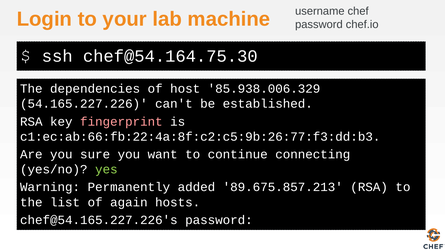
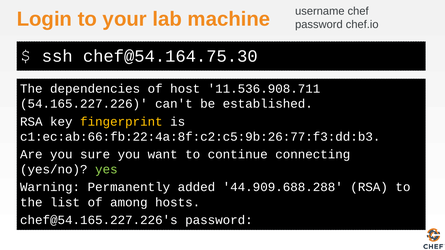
85.938.006.329: 85.938.006.329 -> 11.536.908.711 (264, 89)
fingerprint colour: pink -> yellow (121, 122)
89.675.857.213: 89.675.857.213 -> 44.909.688.288 (283, 187)
again: again -> among (129, 202)
